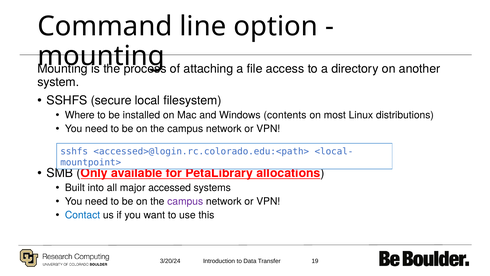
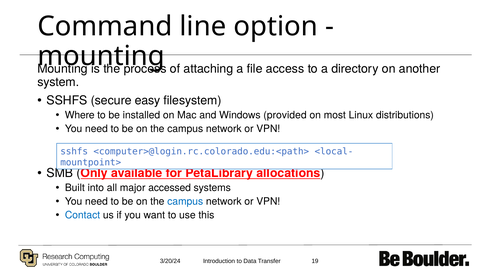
local: local -> easy (147, 100)
contents: contents -> provided (285, 115)
<accessed>@login.rc.colorado.edu:<path>: <accessed>@login.rc.colorado.edu:<path> -> <computer>@login.rc.colorado.edu:<path> (201, 151)
campus colour: purple -> blue (185, 201)
